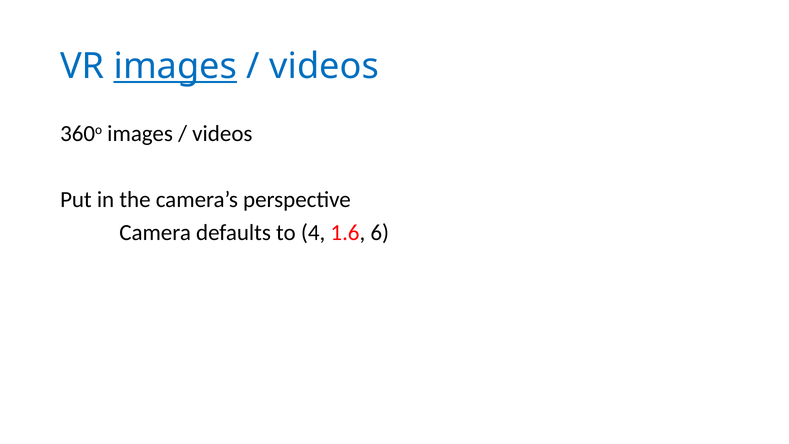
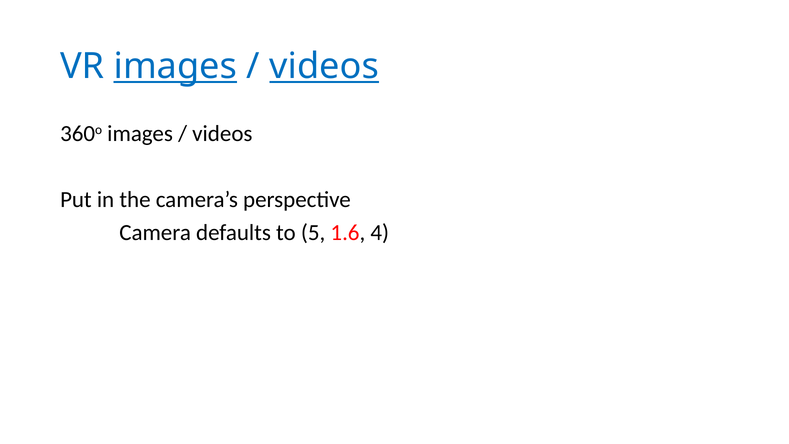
videos underline: none -> present (324, 66)
4: 4 -> 5 (313, 233)
6: 6 -> 4 (380, 233)
